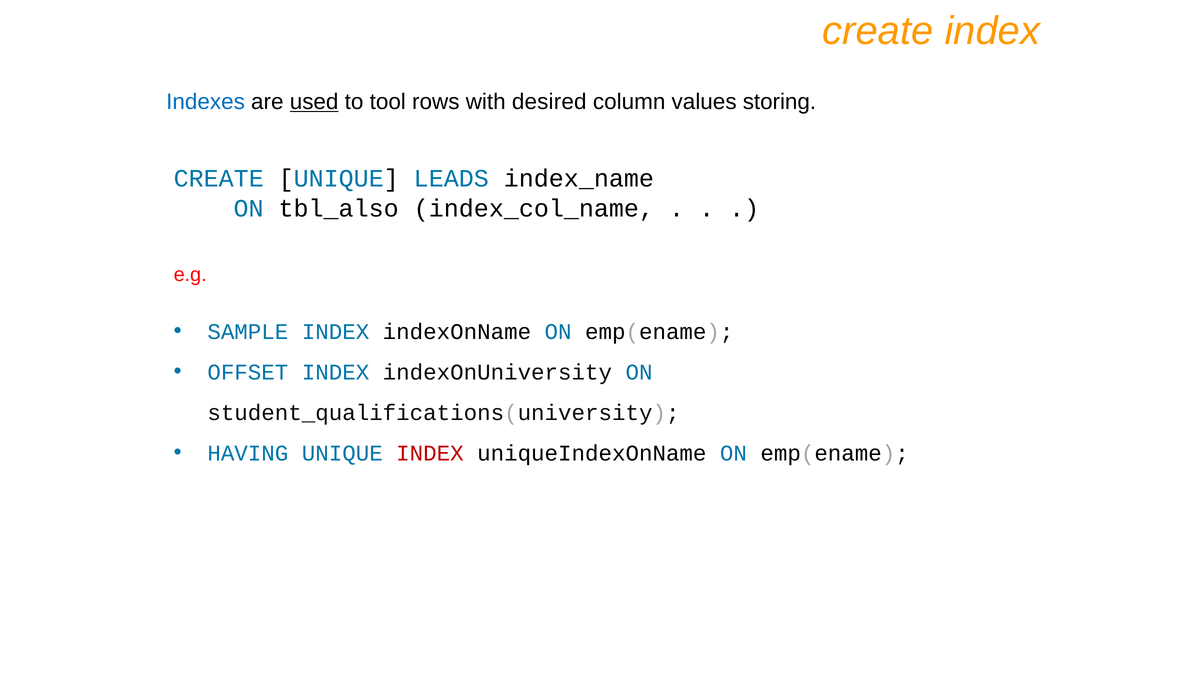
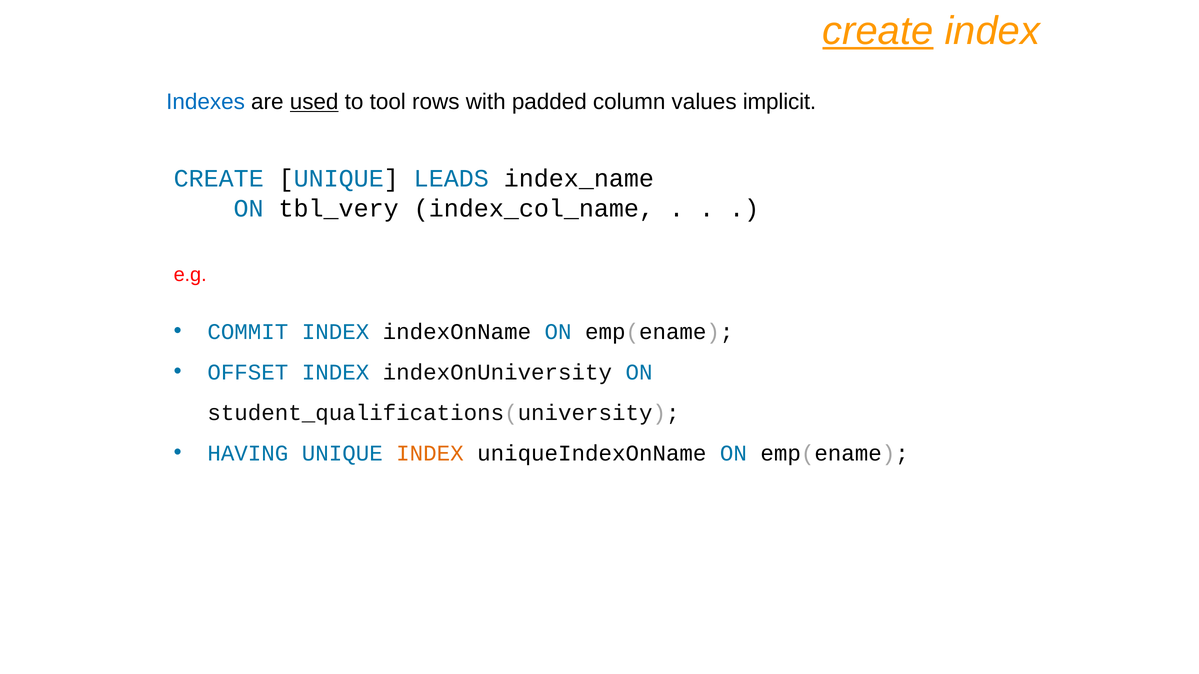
create underline: none -> present (878, 31)
desired: desired -> padded (549, 102)
storing: storing -> implicit (779, 102)
tbl_also: tbl_also -> tbl_very (339, 208)
SAMPLE: SAMPLE -> COMMIT (248, 332)
INDEX colour: red -> orange (430, 453)
